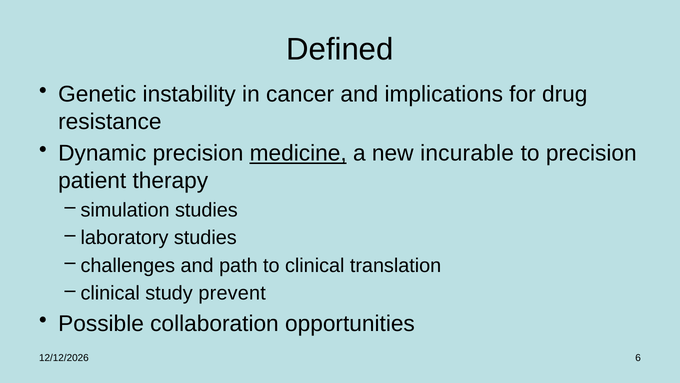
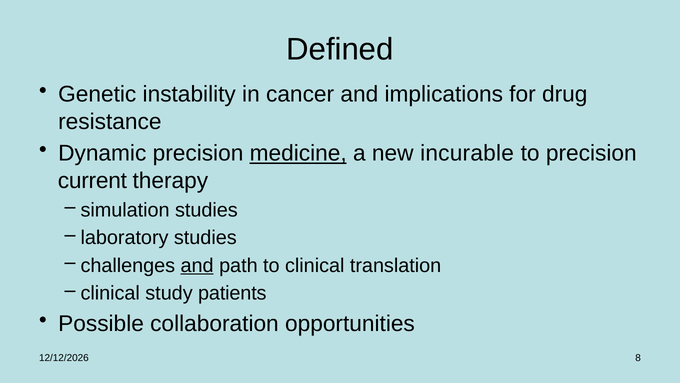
patient: patient -> current (92, 180)
and underline: none -> present (197, 265)
prevent: prevent -> patients (232, 293)
6: 6 -> 8 (638, 358)
